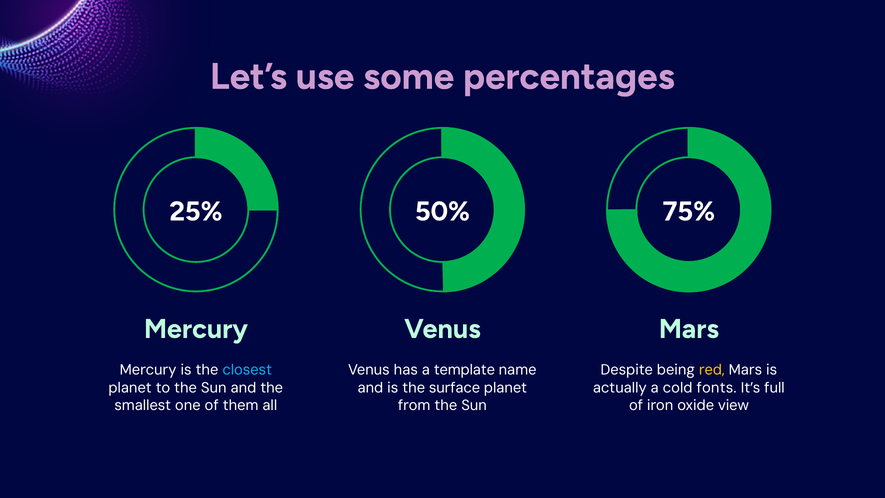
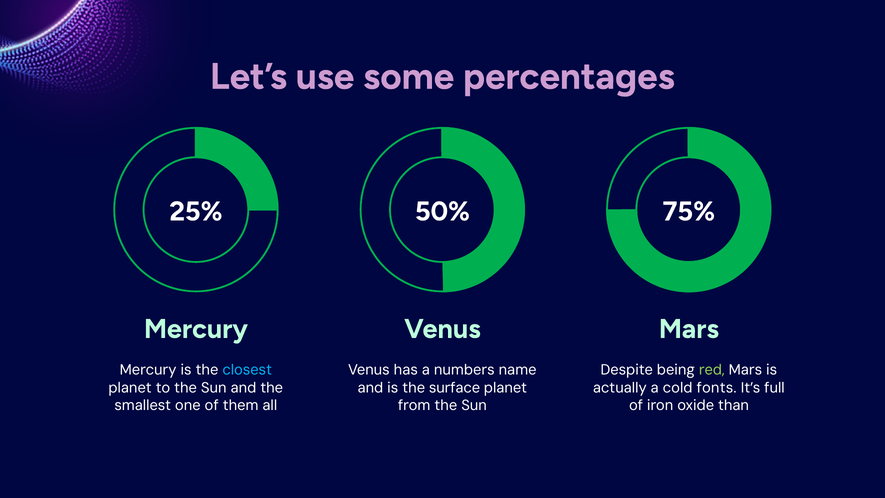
template: template -> numbers (464, 370)
red colour: yellow -> light green (712, 370)
view: view -> than (733, 405)
